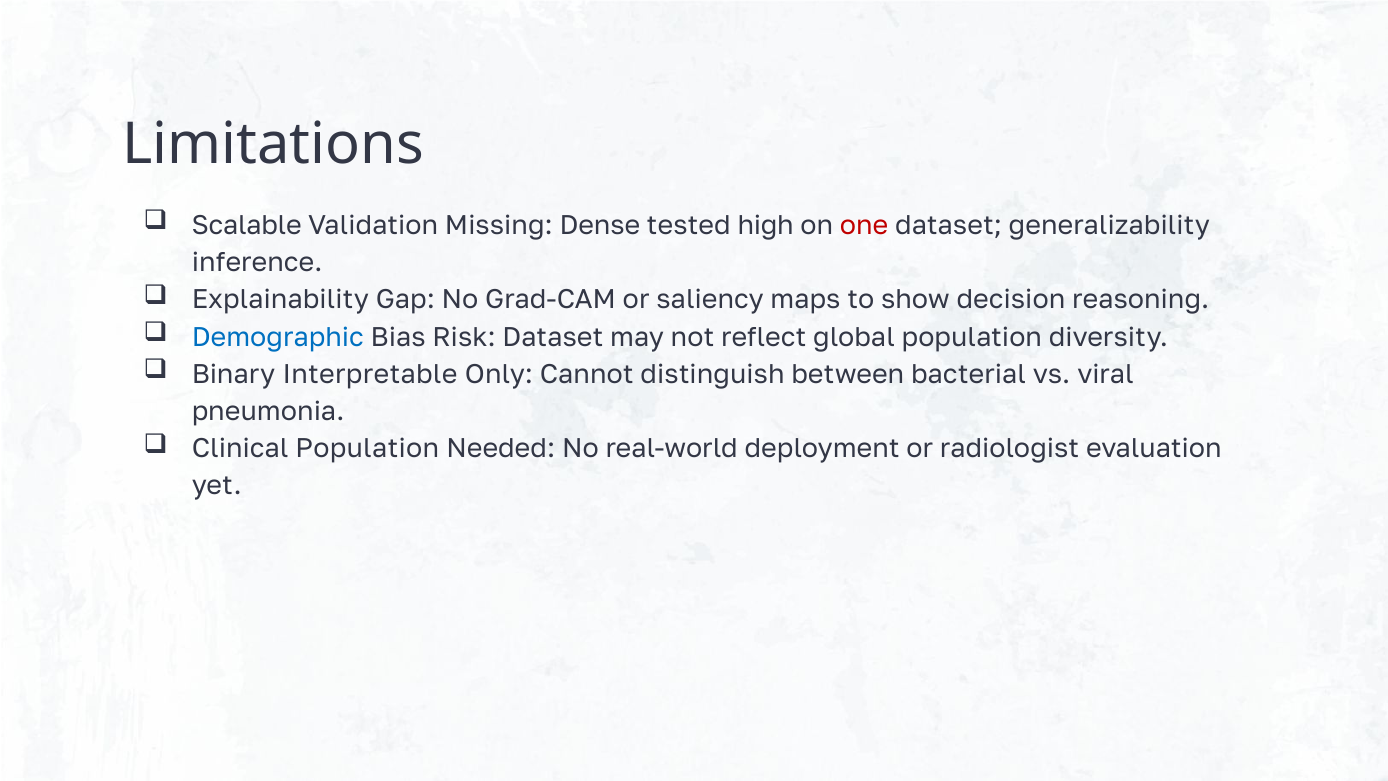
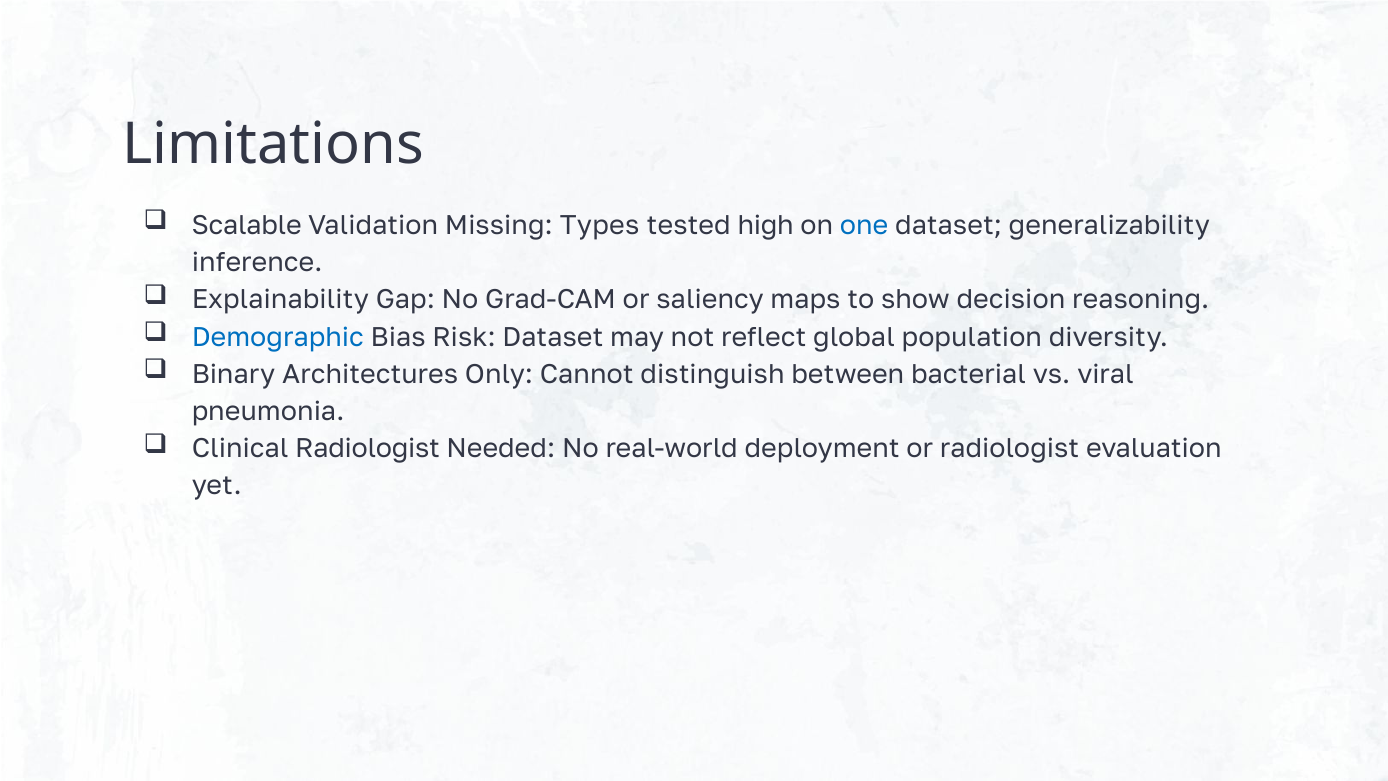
Dense: Dense -> Types (600, 225)
one colour: red -> blue (864, 225)
Interpretable: Interpretable -> Architectures (370, 374)
Clinical Population: Population -> Radiologist (368, 449)
